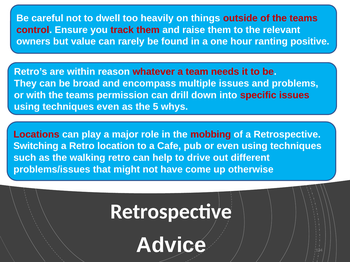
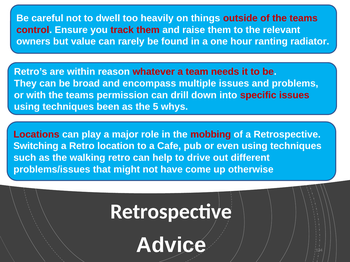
positive: positive -> radiator (310, 42)
techniques even: even -> been (108, 107)
